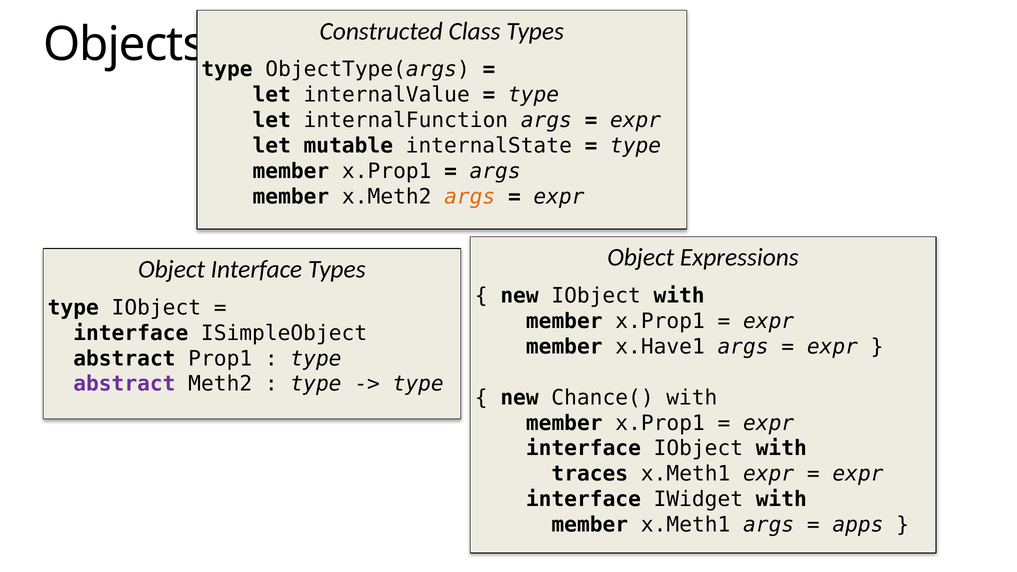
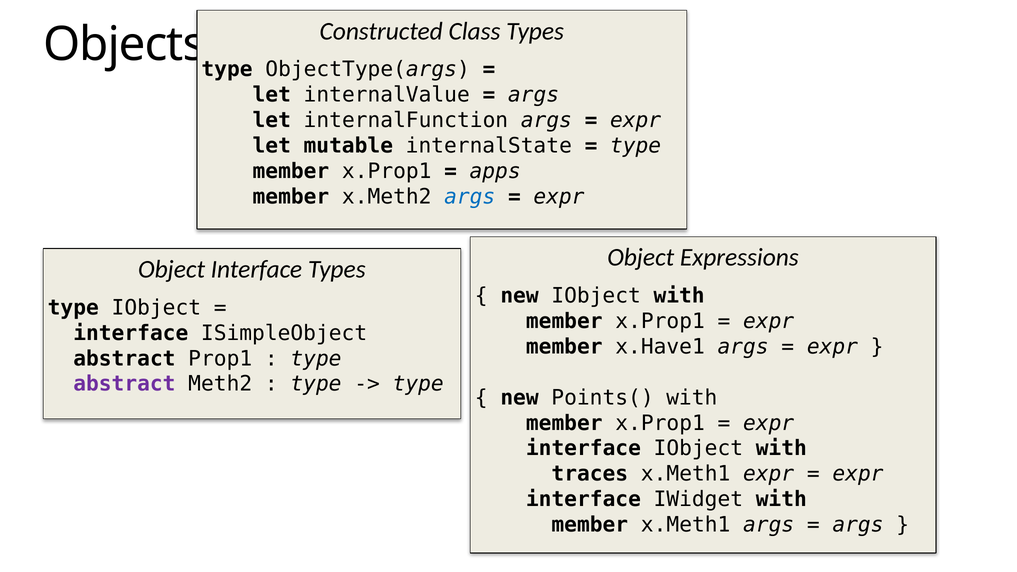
type: type -> args (534, 95)
args: args -> apps (495, 171)
args colour: orange -> blue (470, 197)
Chance(: Chance( -> Points( (602, 398)
apps: apps -> args (858, 525)
